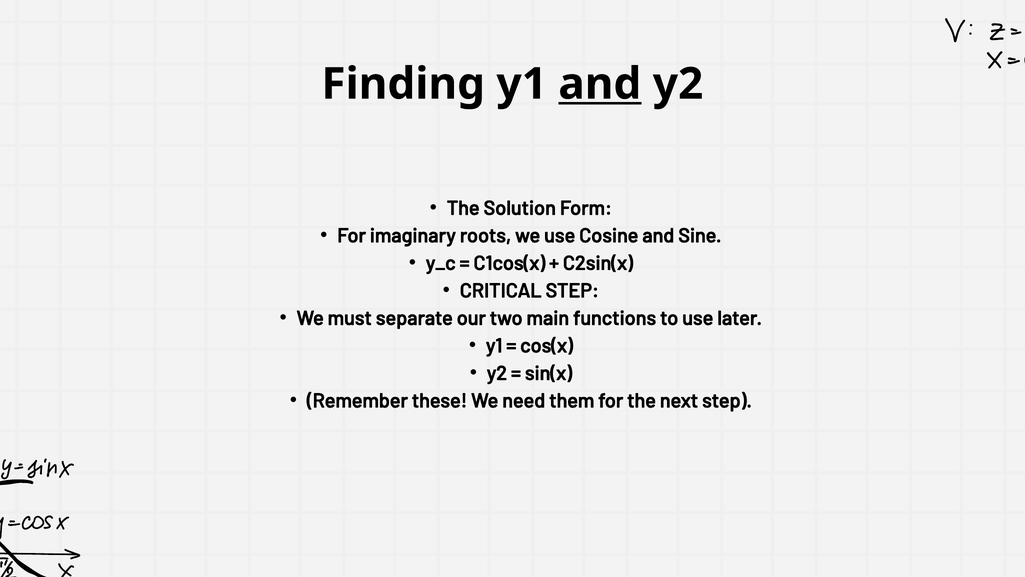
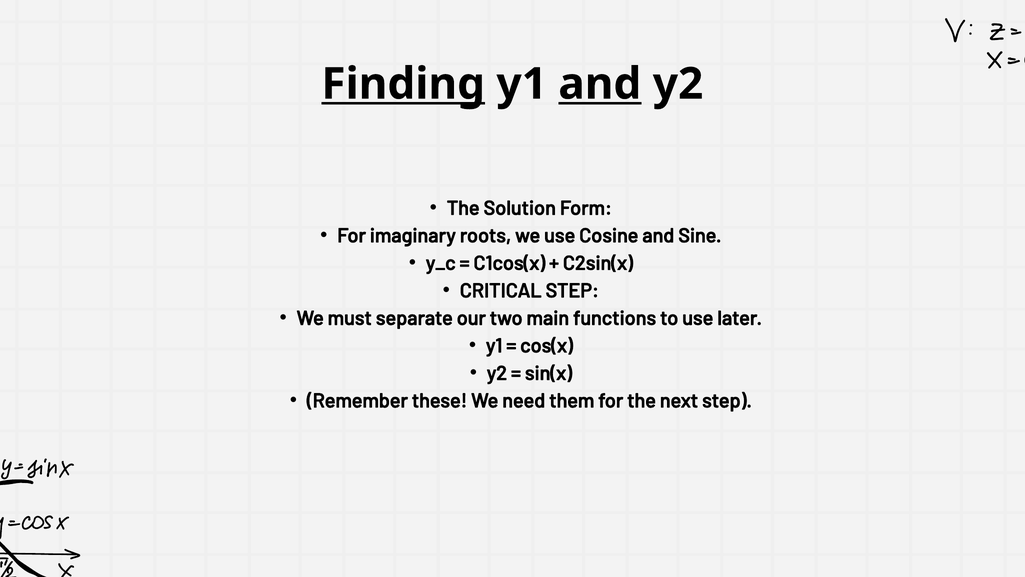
Finding underline: none -> present (403, 84)
